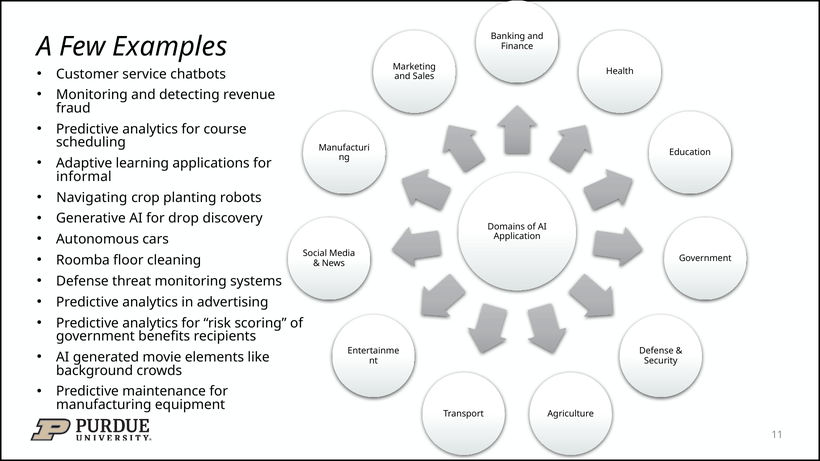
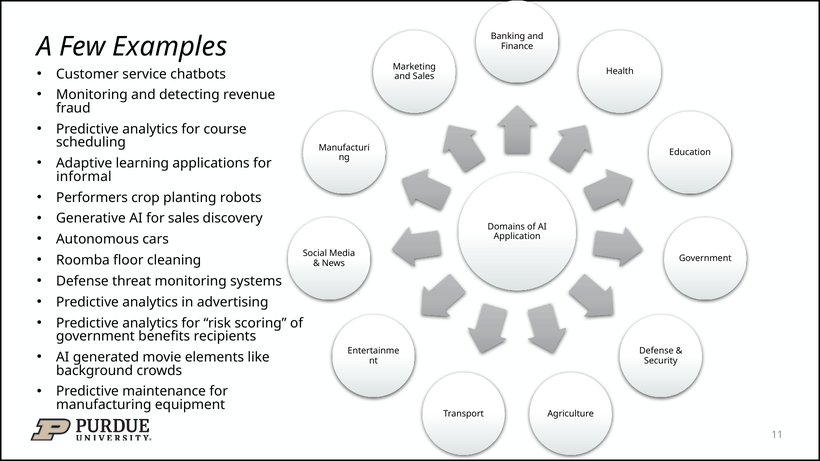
Navigating: Navigating -> Performers (92, 198)
for drop: drop -> sales (184, 219)
